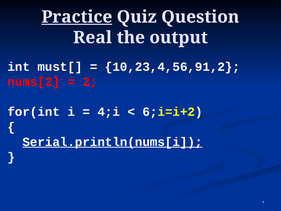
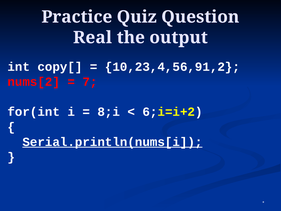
Practice underline: present -> none (77, 17)
must[: must[ -> copy[ (60, 67)
2: 2 -> 7 (90, 82)
4;i: 4;i -> 8;i (109, 112)
